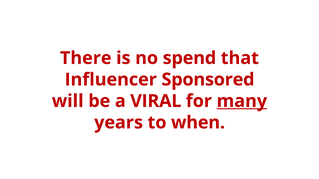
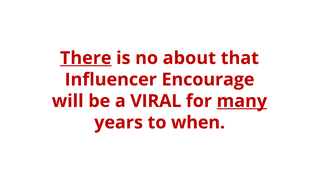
There underline: none -> present (86, 58)
spend: spend -> about (189, 58)
Sponsored: Sponsored -> Encourage (208, 80)
